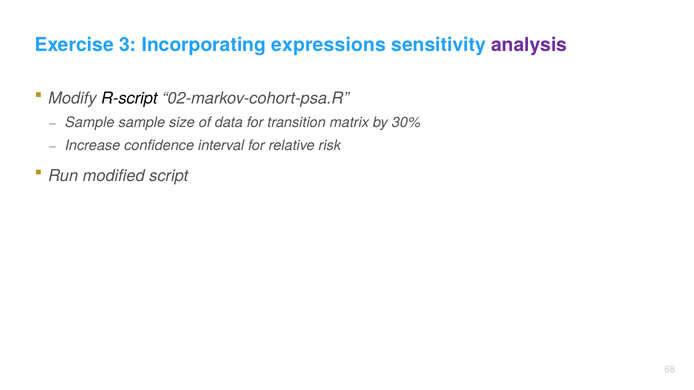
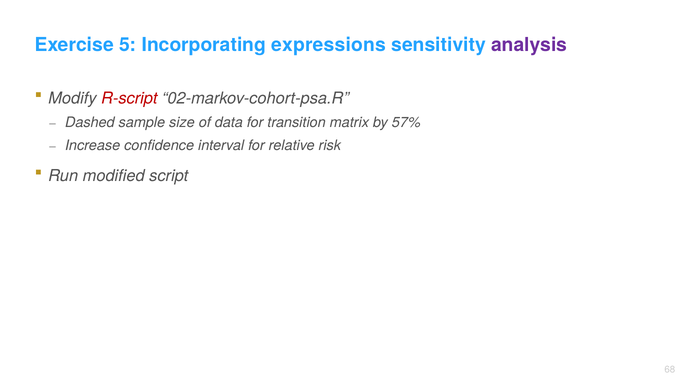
3: 3 -> 5 (128, 45)
R-script colour: black -> red (129, 98)
Sample: Sample -> Dashed (90, 123)
30%: 30% -> 57% (406, 123)
